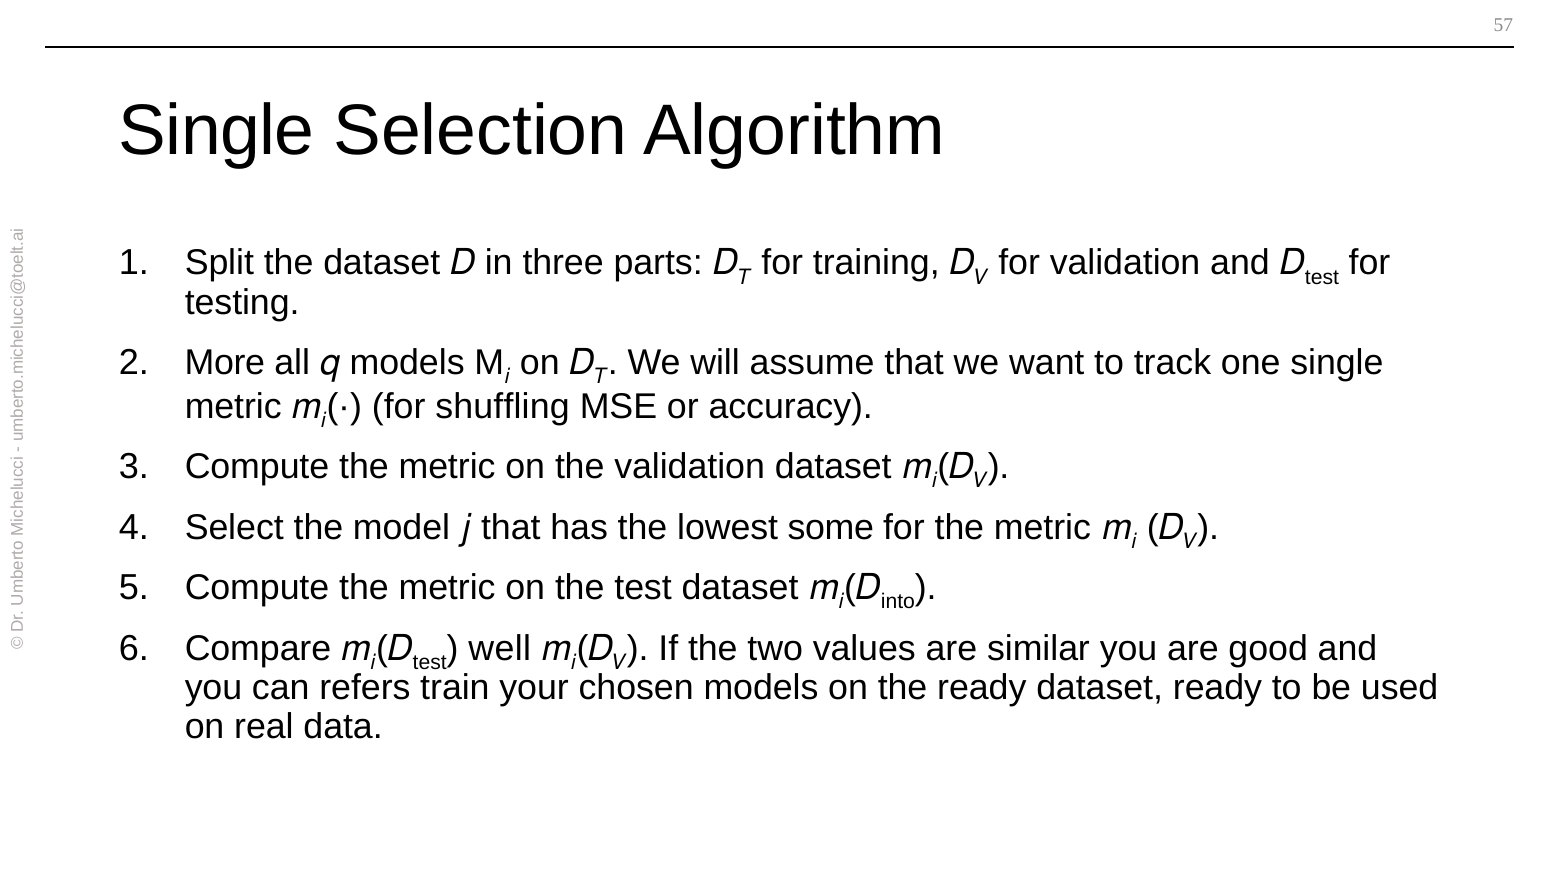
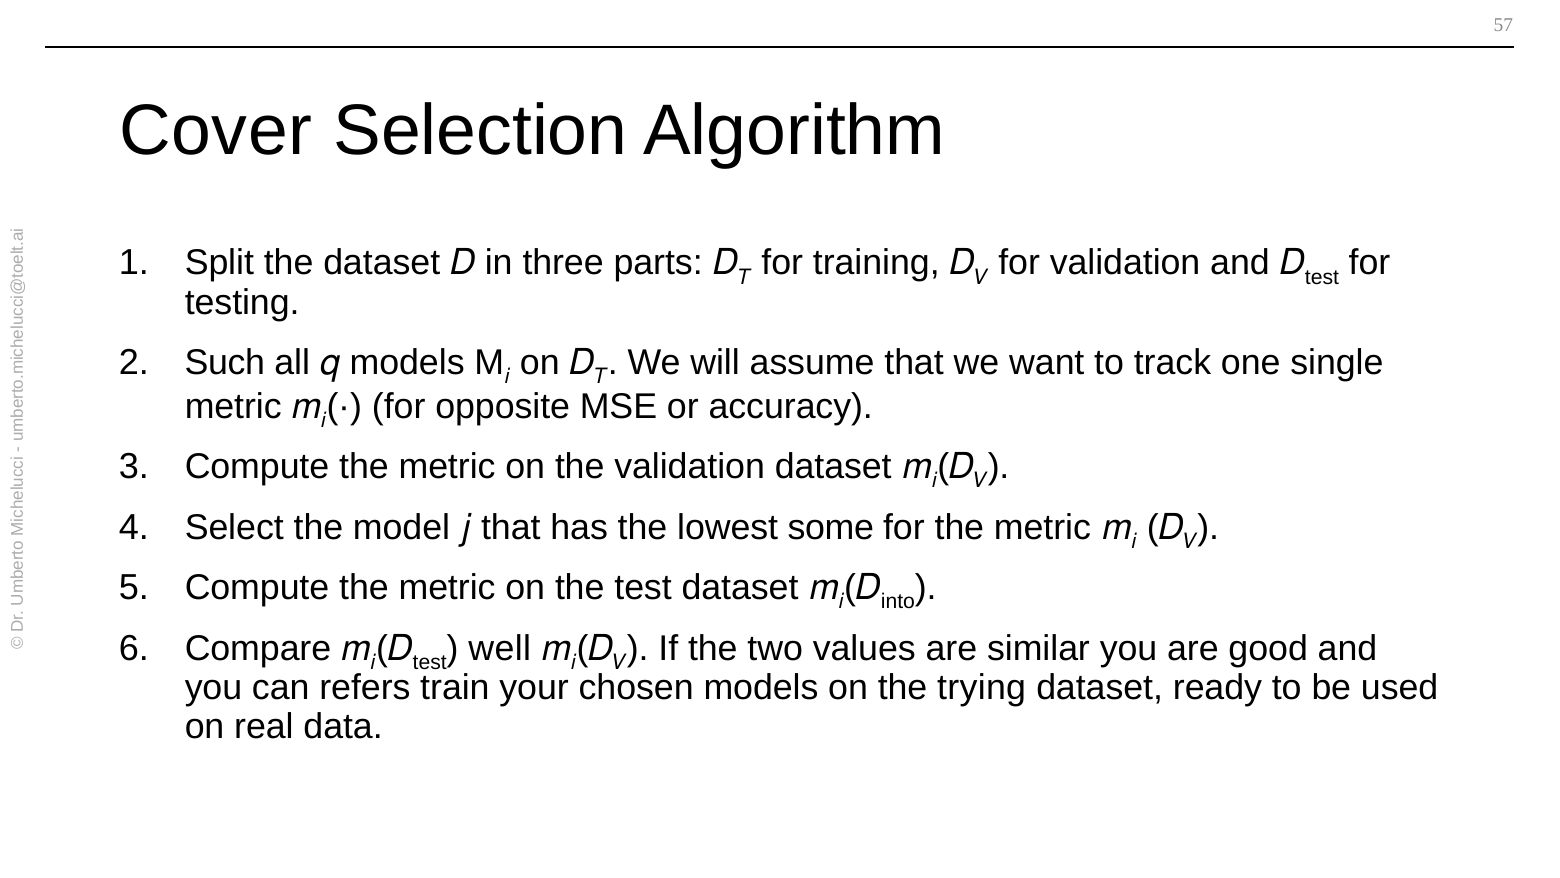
Single: Single -> Cover (216, 131)
More: More -> Such (225, 362)
shuffling: shuffling -> opposite (503, 406)
the ready: ready -> trying (982, 688)
